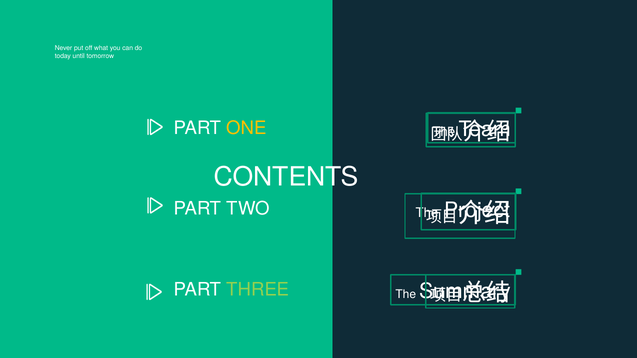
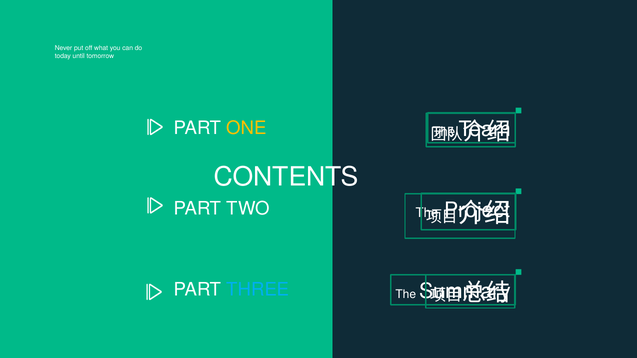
THREE colour: light green -> light blue (258, 290)
